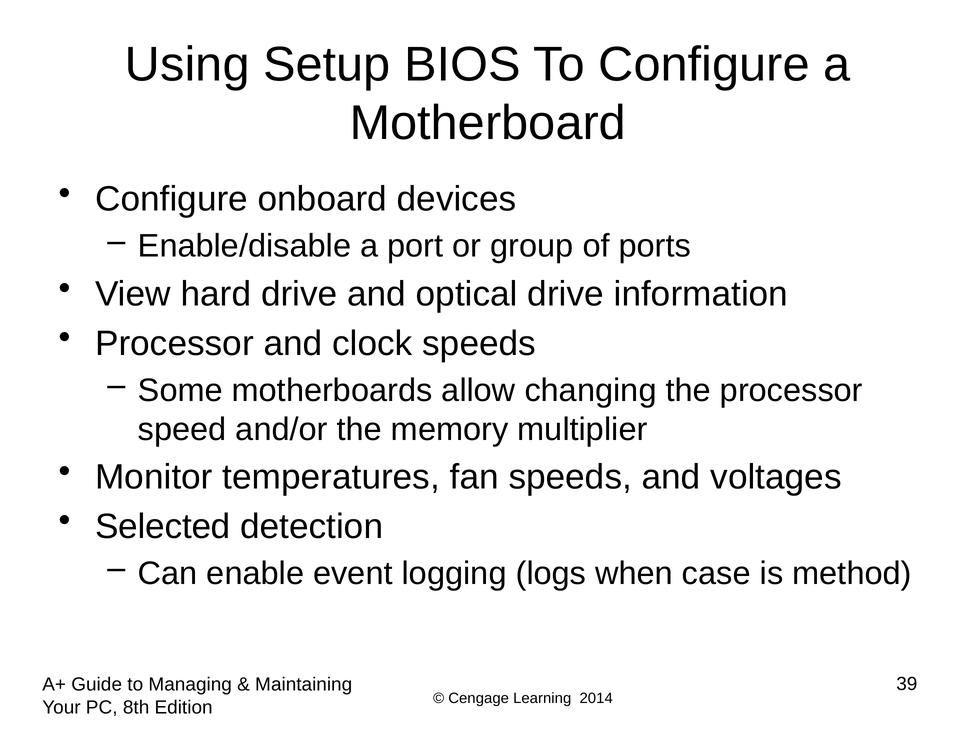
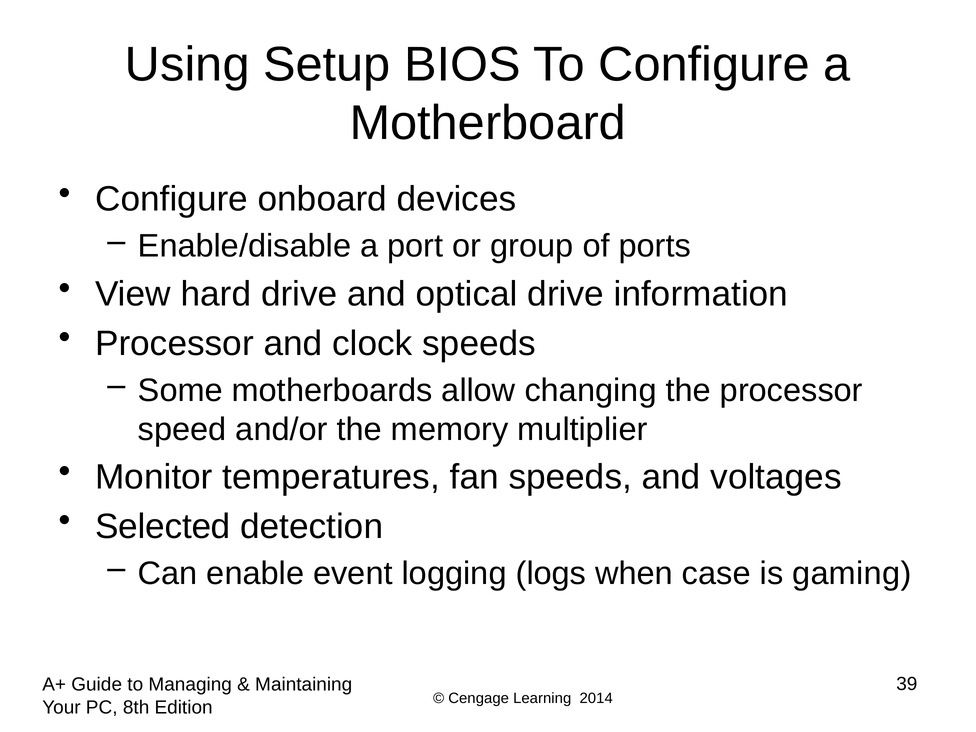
method: method -> gaming (852, 574)
